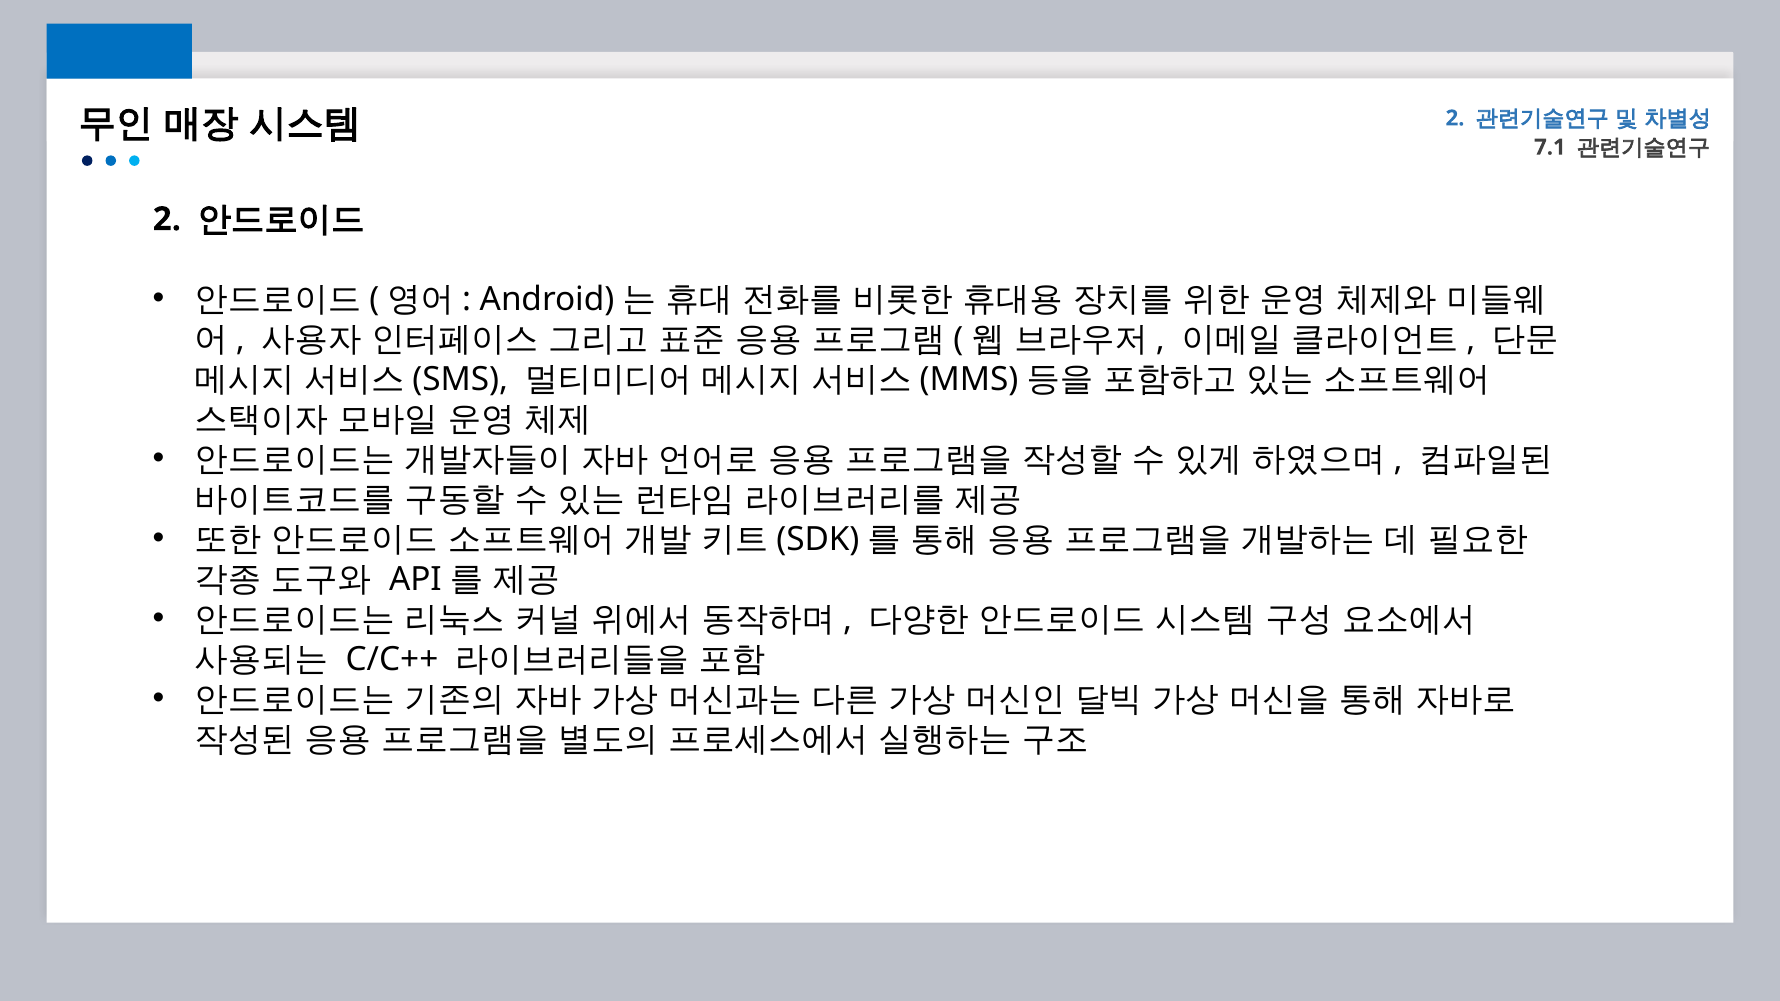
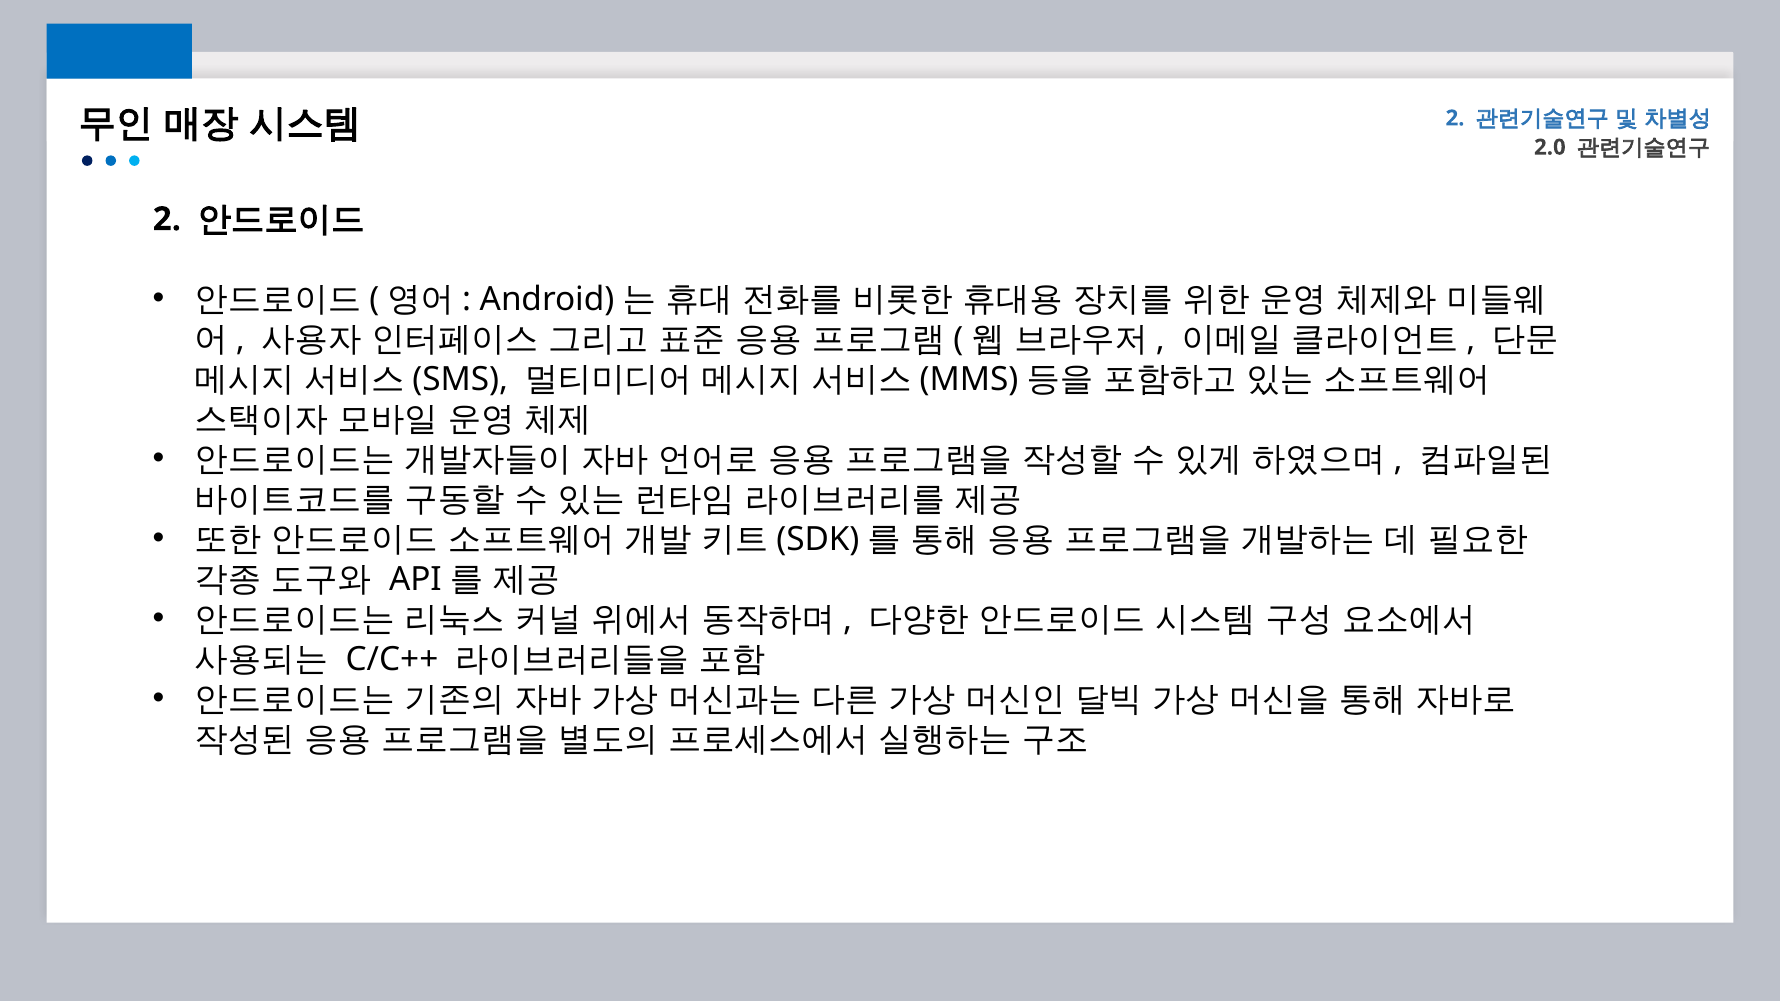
7.1: 7.1 -> 2.0 (1550, 147)
